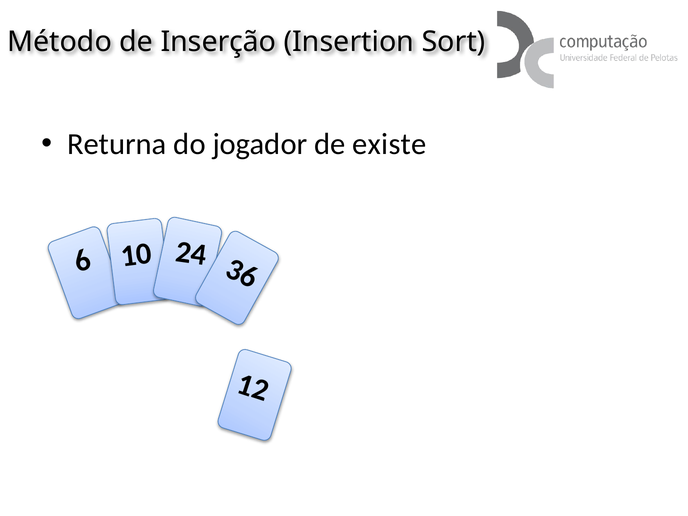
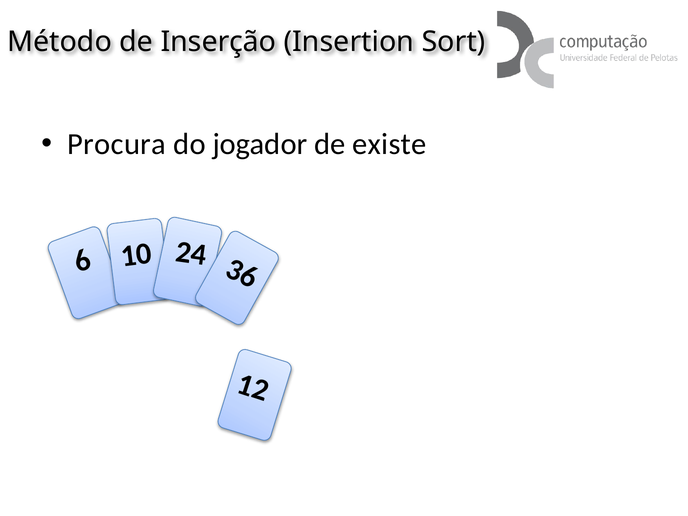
Returna: Returna -> Procura (117, 144)
